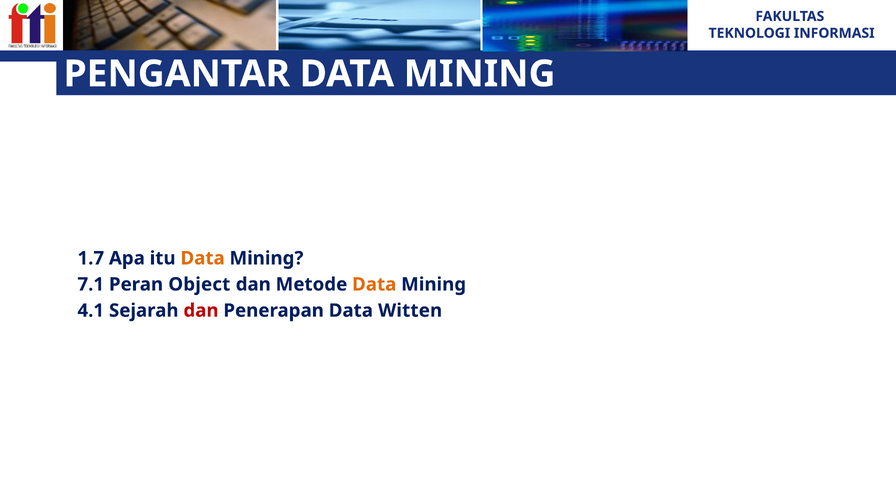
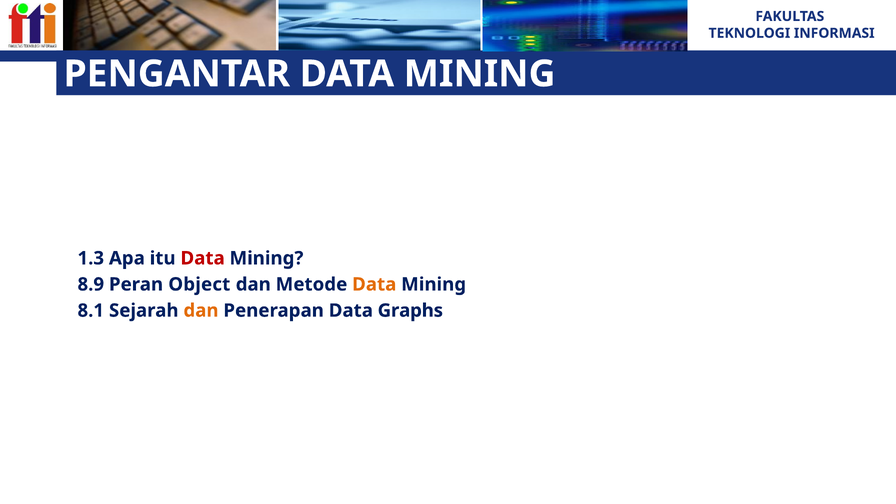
1.7: 1.7 -> 1.3 (91, 258)
Data colour: orange -> red (203, 258)
7.1: 7.1 -> 8.9 (91, 284)
4.1: 4.1 -> 8.1 (91, 311)
dan colour: red -> orange (201, 311)
Witten: Witten -> Graphs (410, 311)
